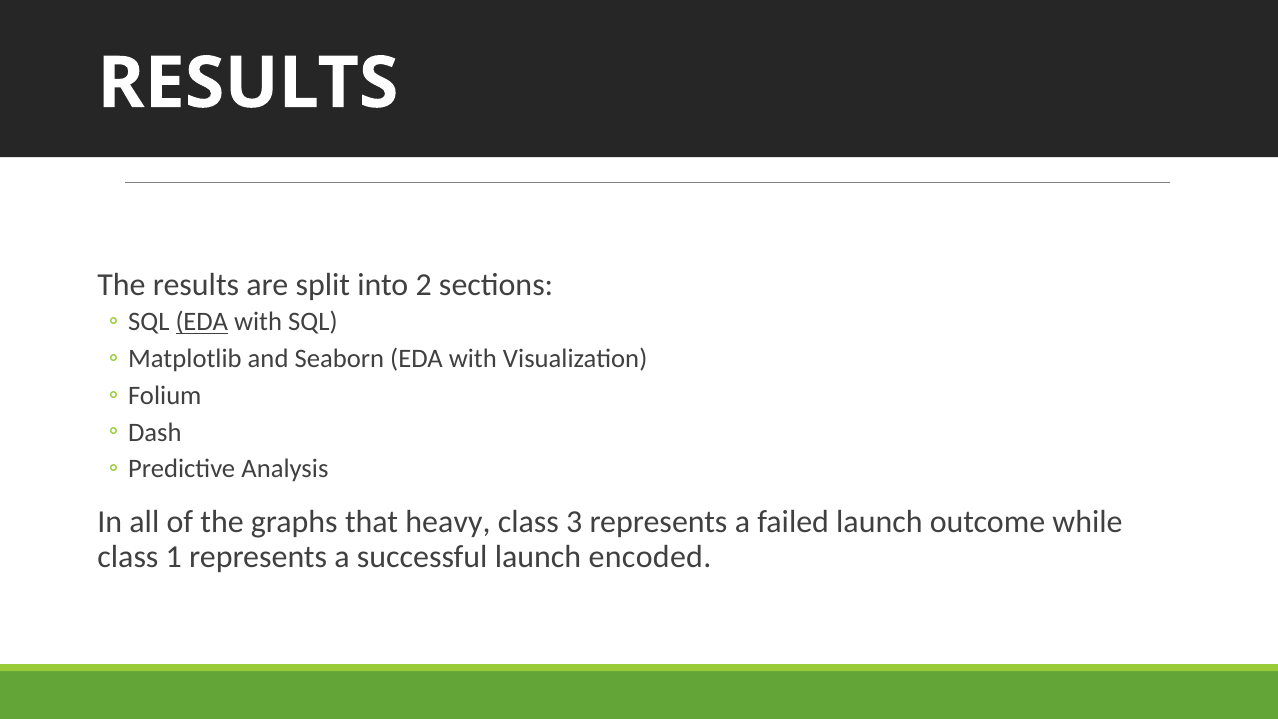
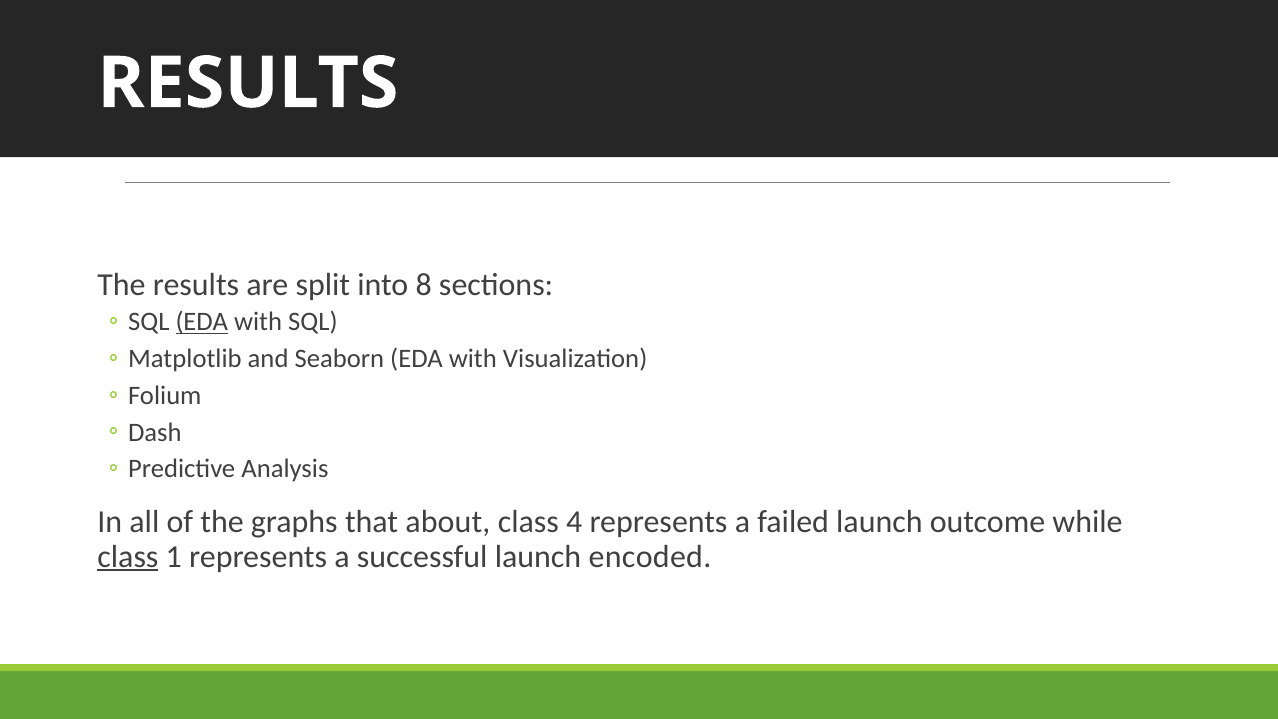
2: 2 -> 8 (424, 285)
heavy: heavy -> about (448, 522)
3: 3 -> 4 (574, 522)
class underline: none -> present (128, 556)
